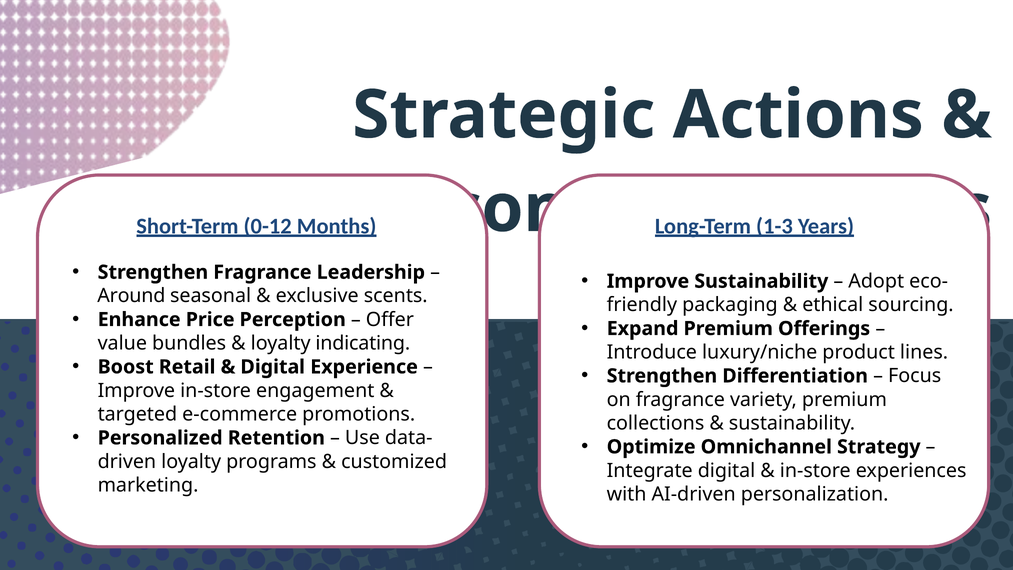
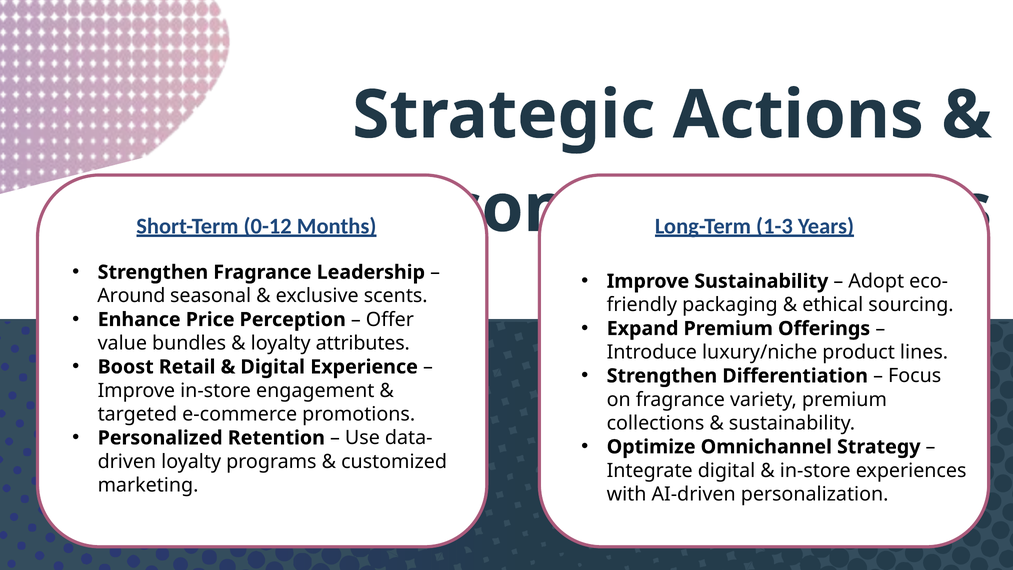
indicating: indicating -> attributes (363, 343)
